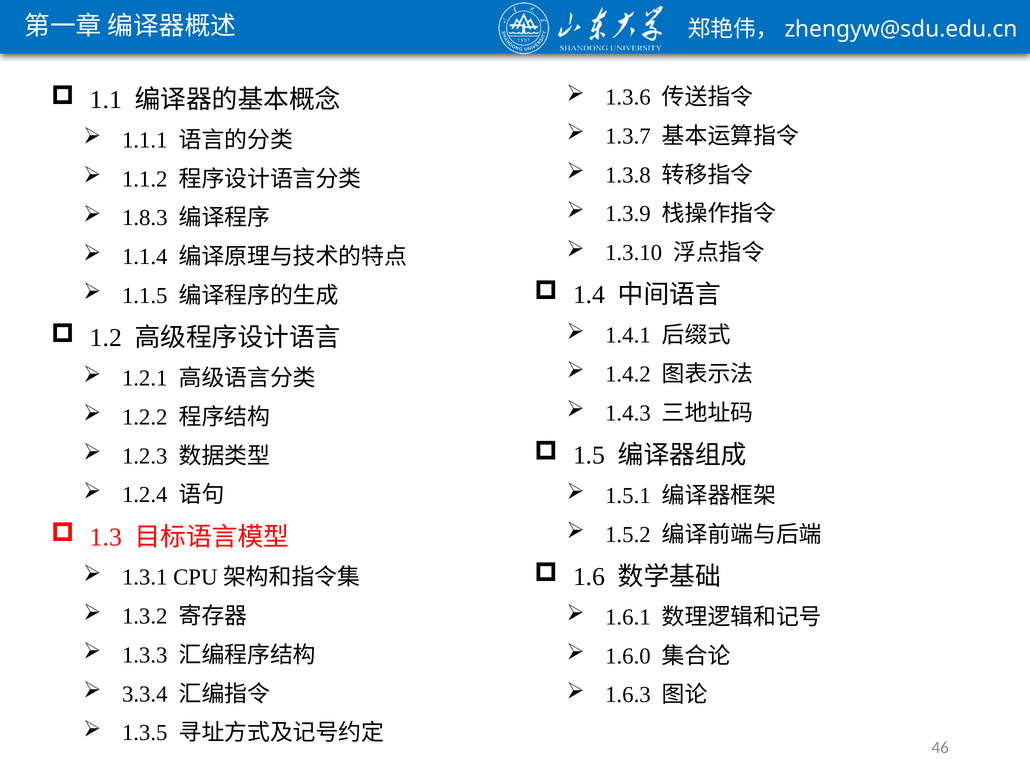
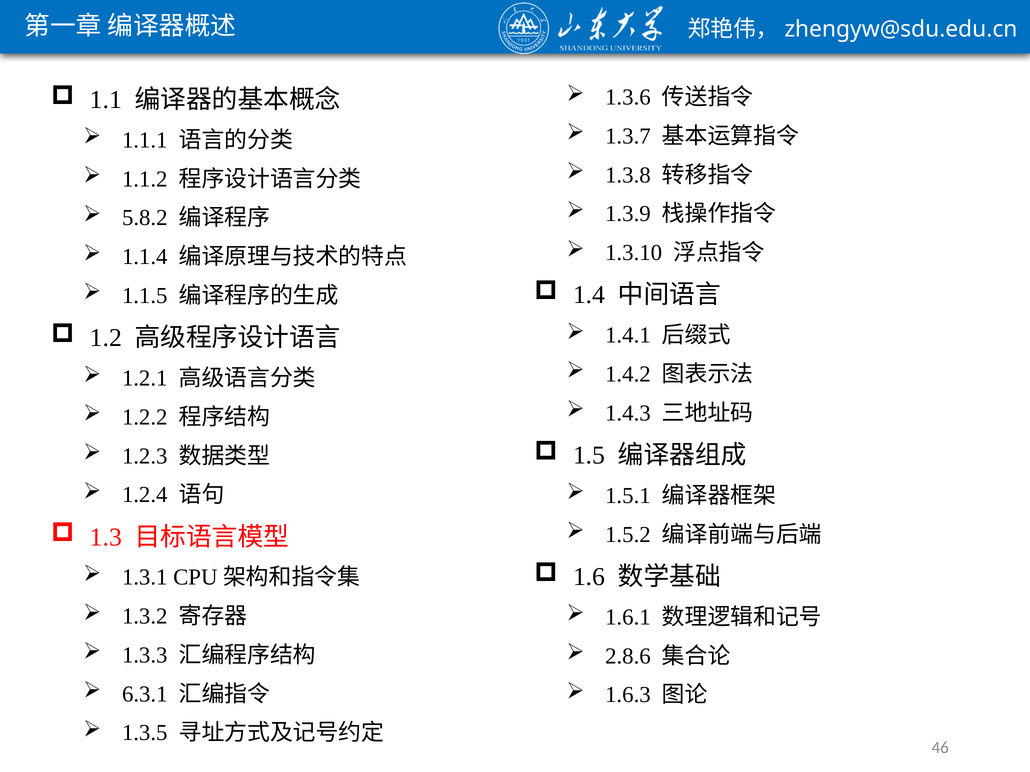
1.8.3: 1.8.3 -> 5.8.2 (145, 218)
1.6.0: 1.6.0 -> 2.8.6 (628, 656)
3.3.4: 3.3.4 -> 6.3.1 (145, 694)
